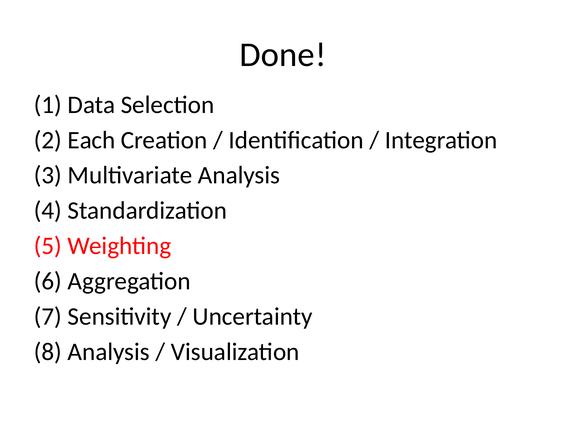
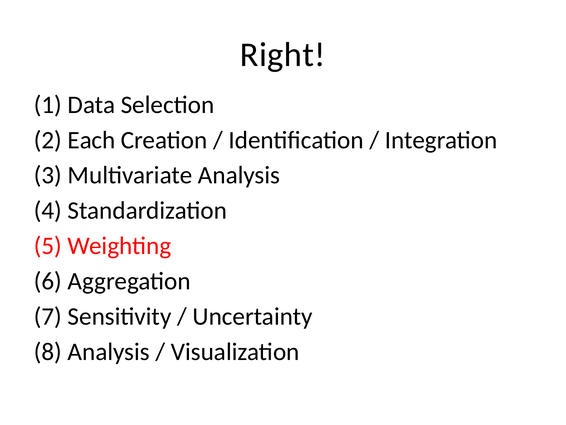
Done: Done -> Right (283, 55)
